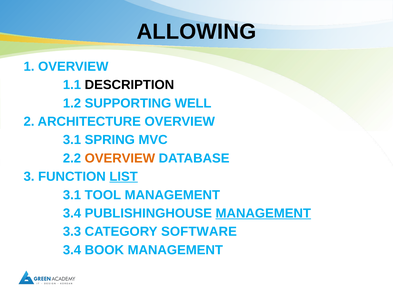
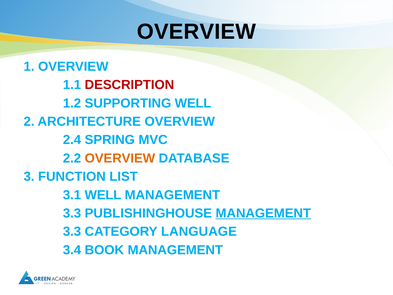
ALLOWING: ALLOWING -> OVERVIEW (196, 32)
DESCRIPTION colour: black -> red (129, 85)
3.1: 3.1 -> 2.4 (72, 140)
LIST underline: present -> none (124, 176)
3.1 TOOL: TOOL -> WELL (103, 195)
3.4: 3.4 -> 3.3 (72, 213)
SOFTWARE: SOFTWARE -> LANGUAGE (199, 231)
